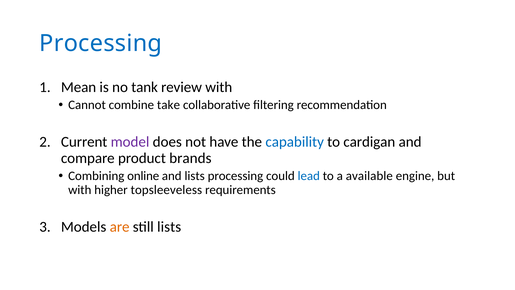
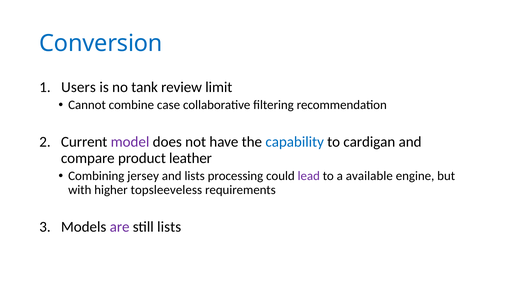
Processing: Processing -> Conversion (101, 43)
Mean: Mean -> Users (78, 87)
review with: with -> limit (219, 87)
take: take -> case (169, 105)
brands: brands -> leather (190, 158)
online: online -> jersey (143, 176)
lead colour: blue -> purple (309, 176)
are colour: orange -> purple (120, 227)
